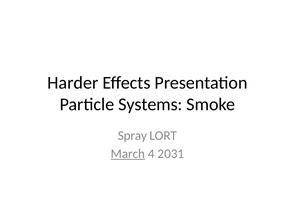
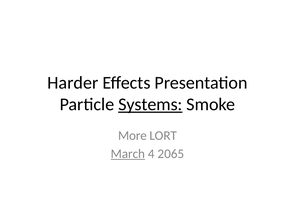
Systems underline: none -> present (150, 105)
Spray: Spray -> More (132, 136)
2031: 2031 -> 2065 (171, 154)
